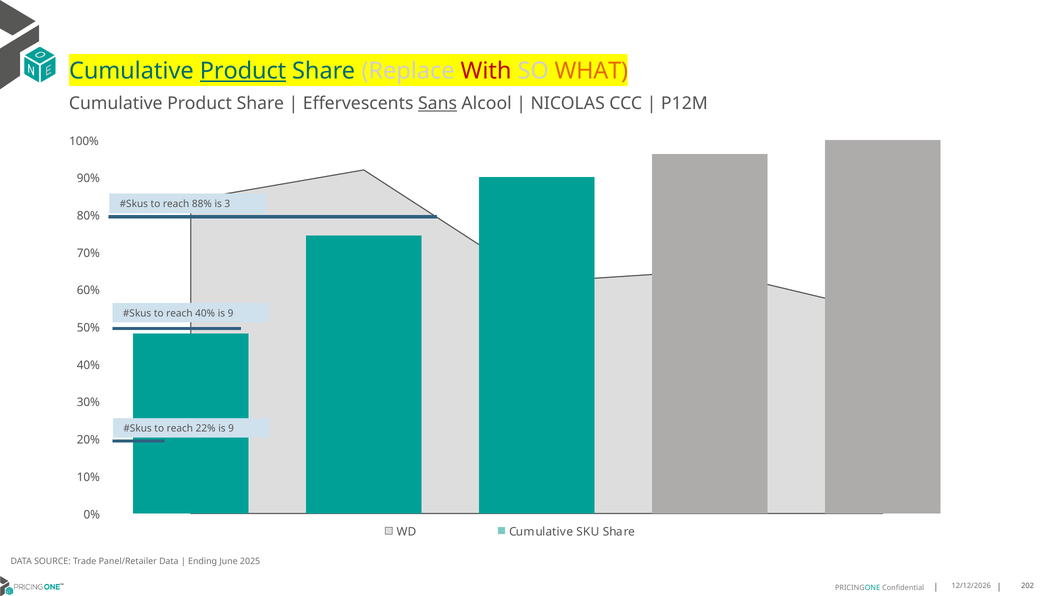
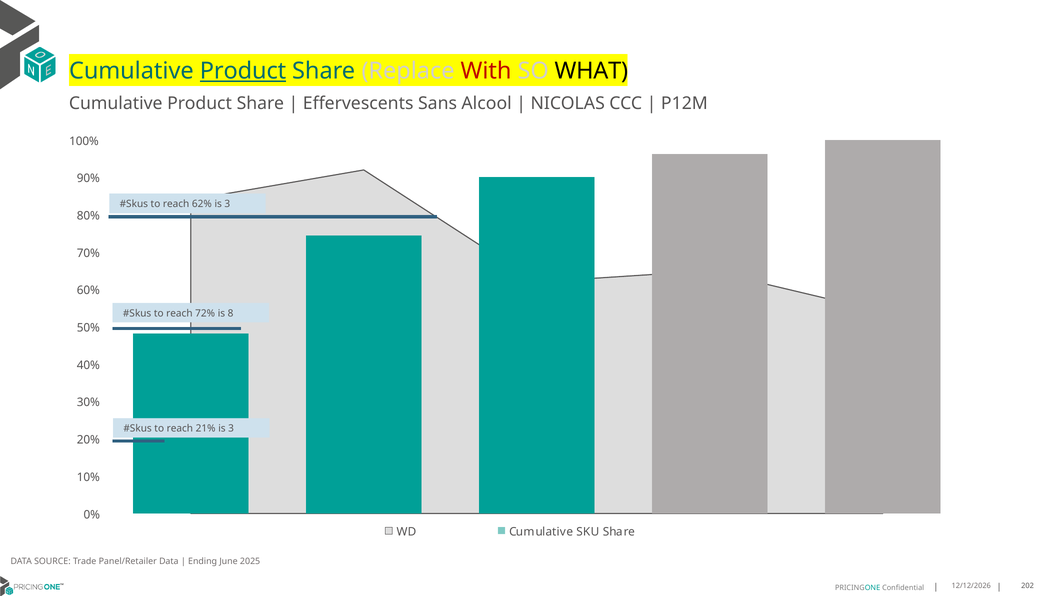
WHAT colour: orange -> black (591, 71)
Sans underline: present -> none (438, 103)
88%: 88% -> 62% (202, 204)
reach 40%: 40% -> 72% (205, 313)
9: 9 -> 8 (231, 313)
22%: 22% -> 21% (206, 429)
9: 9 -> 3 (231, 429)
